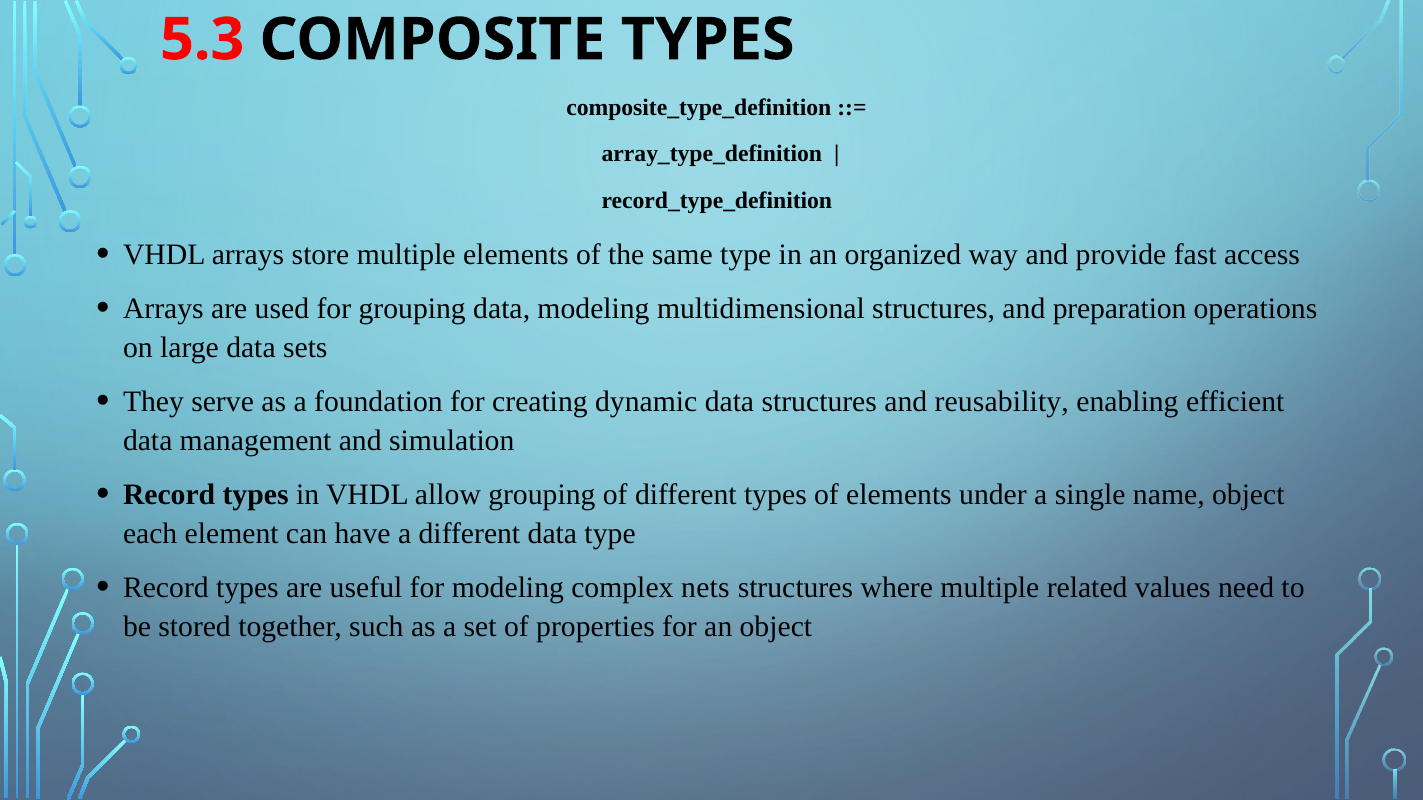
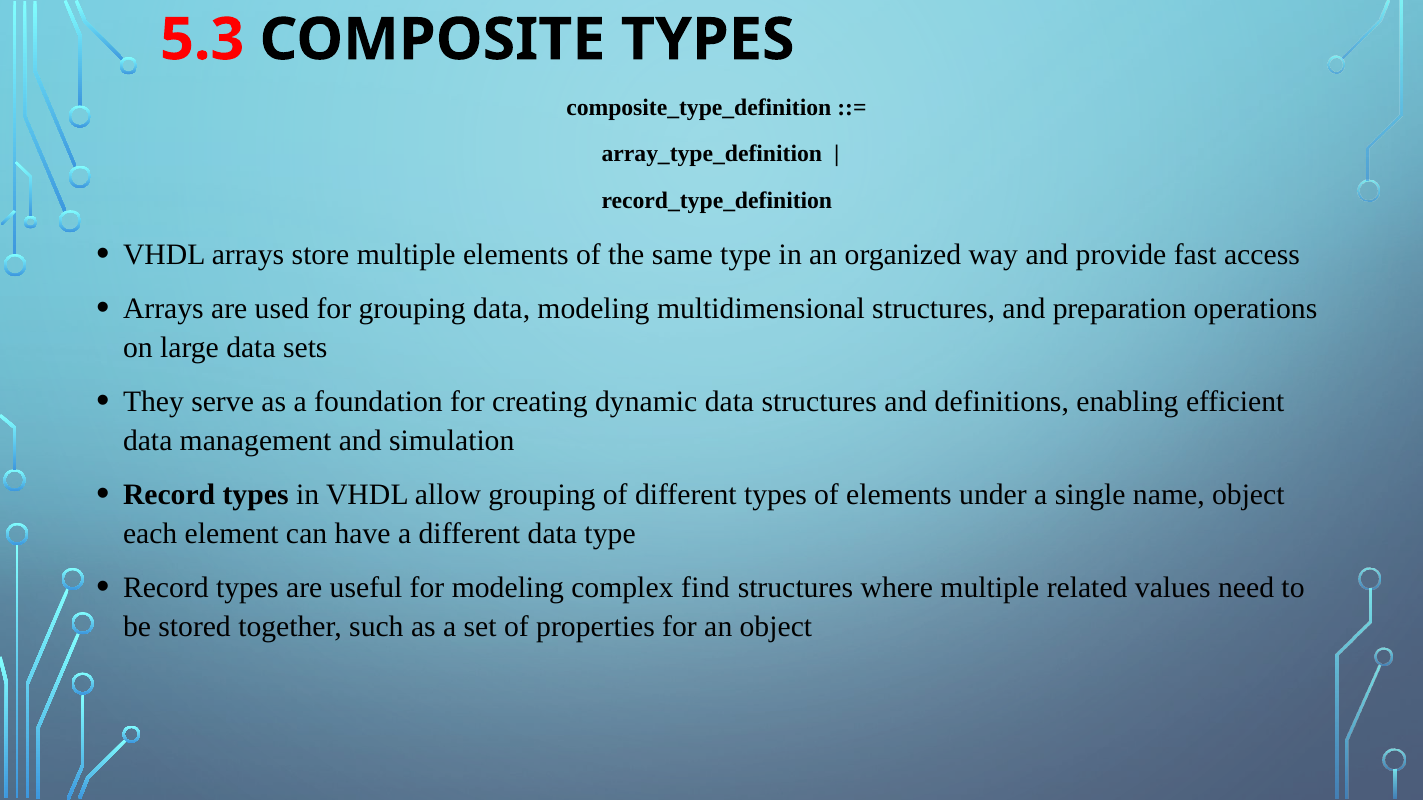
reusability: reusability -> definitions (1002, 402)
nets: nets -> find (705, 588)
